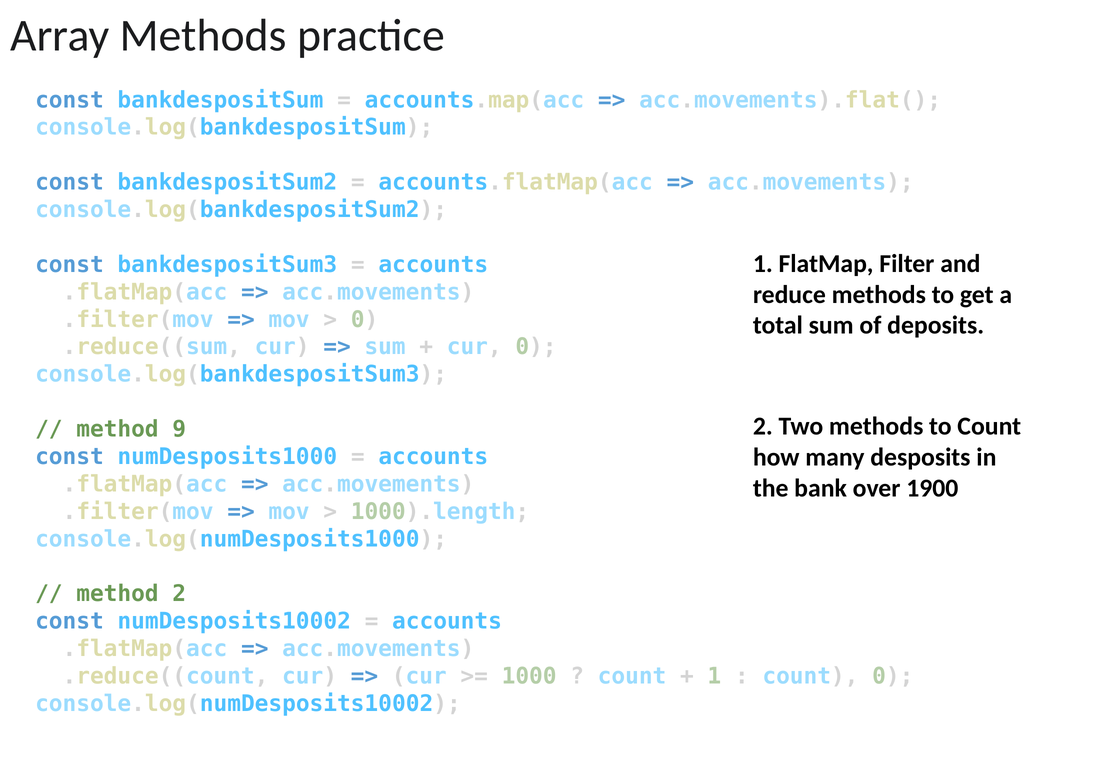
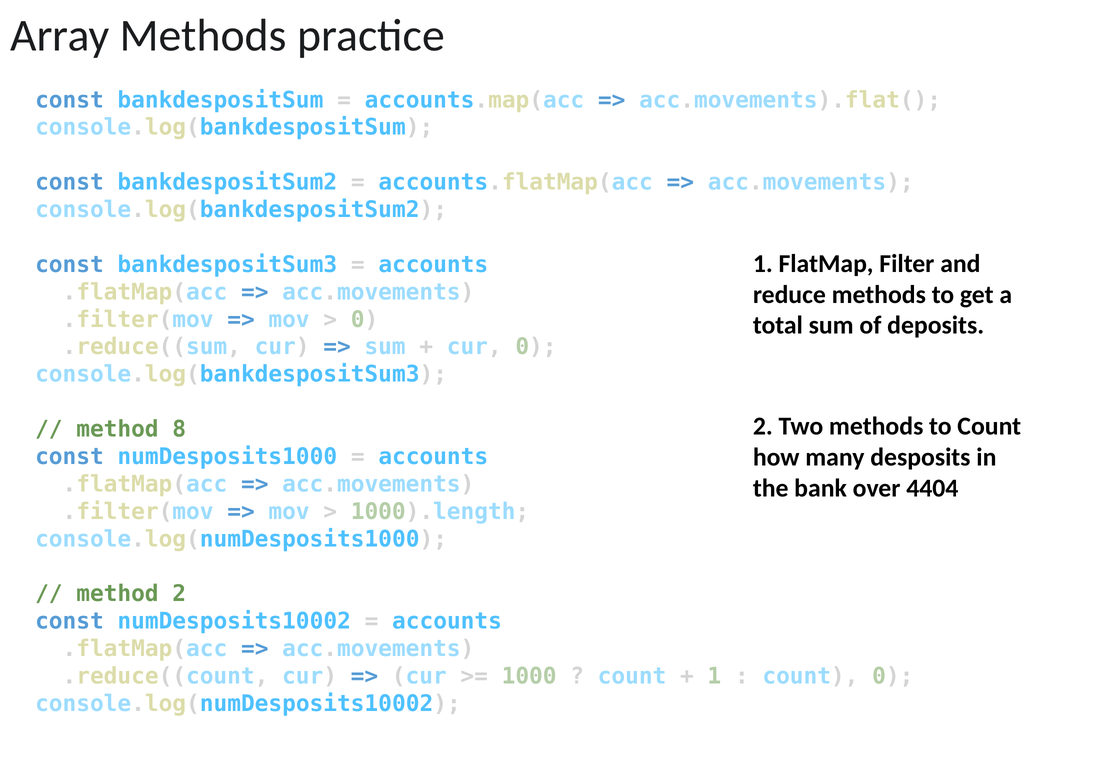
9: 9 -> 8 (179, 429)
1900: 1900 -> 4404 (932, 488)
